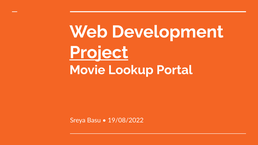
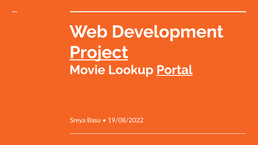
Portal underline: none -> present (175, 70)
